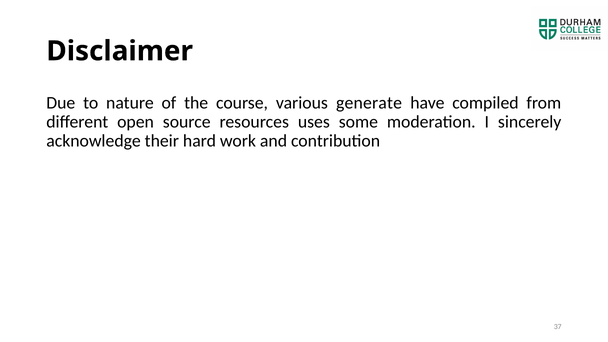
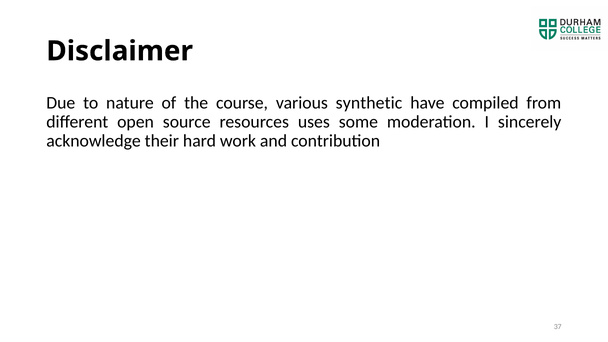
generate: generate -> synthetic (369, 103)
